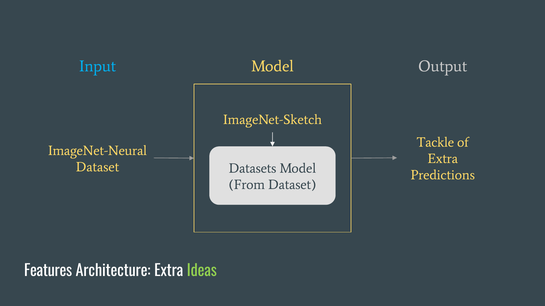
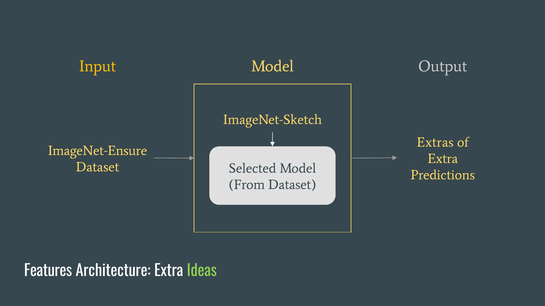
Input colour: light blue -> yellow (98, 66)
Tackle: Tackle -> Extras (435, 143)
ImageNet-Neural: ImageNet-Neural -> ImageNet-Ensure (98, 151)
Datasets: Datasets -> Selected (253, 169)
